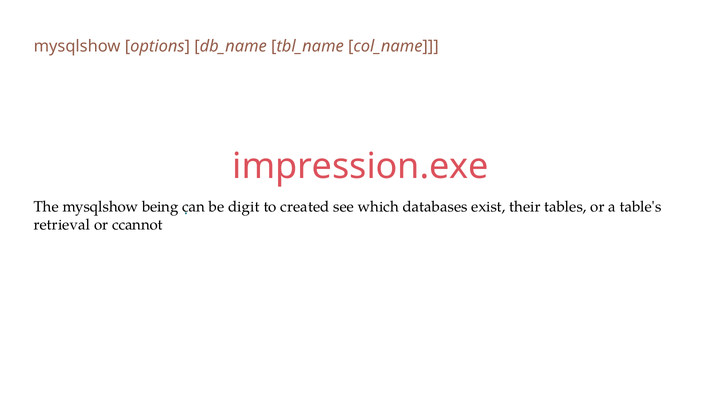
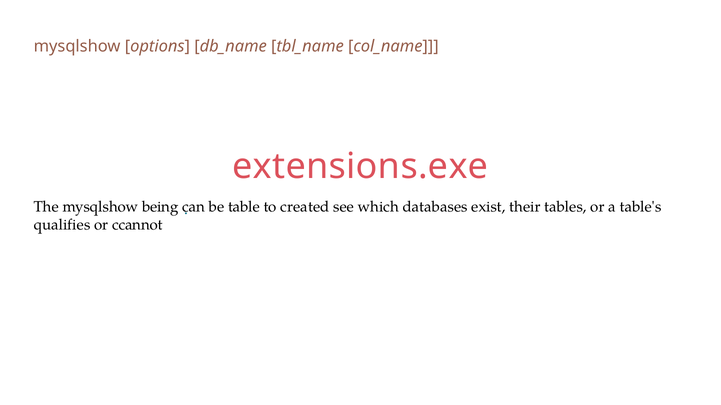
impression.exe: impression.exe -> extensions.exe (360, 166)
digit: digit -> table (244, 207)
retrieval: retrieval -> qualifies (62, 225)
